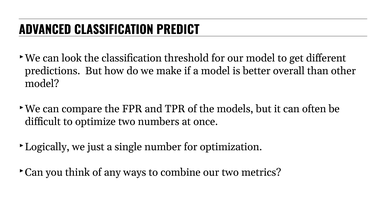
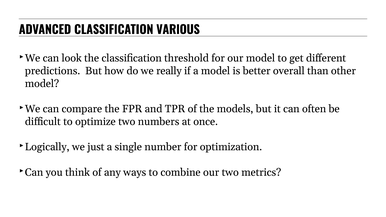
PREDICT: PREDICT -> VARIOUS (178, 30)
make: make -> really (169, 71)
